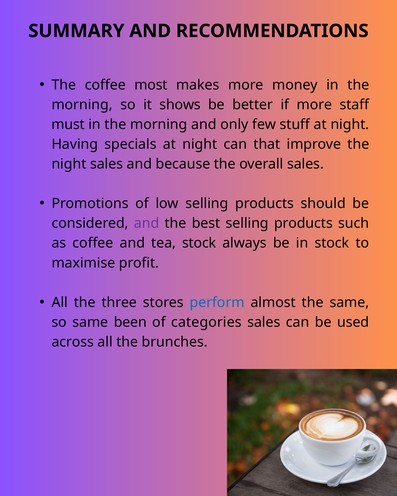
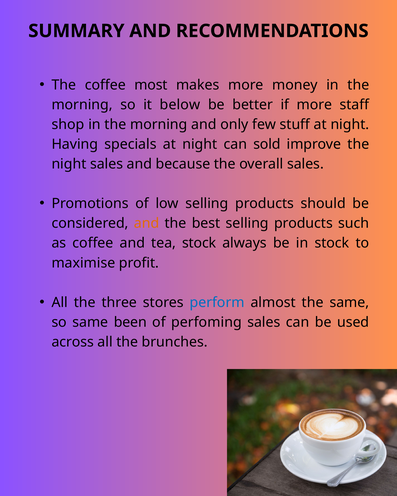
shows: shows -> below (180, 105)
must: must -> shop (68, 124)
that: that -> sold (267, 144)
and colour: purple -> orange (147, 223)
categories: categories -> perfoming (206, 322)
